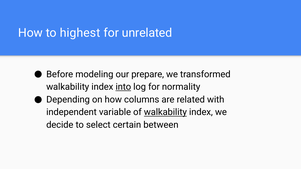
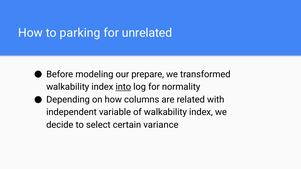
highest: highest -> parking (80, 33)
walkability underline: present -> none (165, 112)
between: between -> variance (161, 125)
